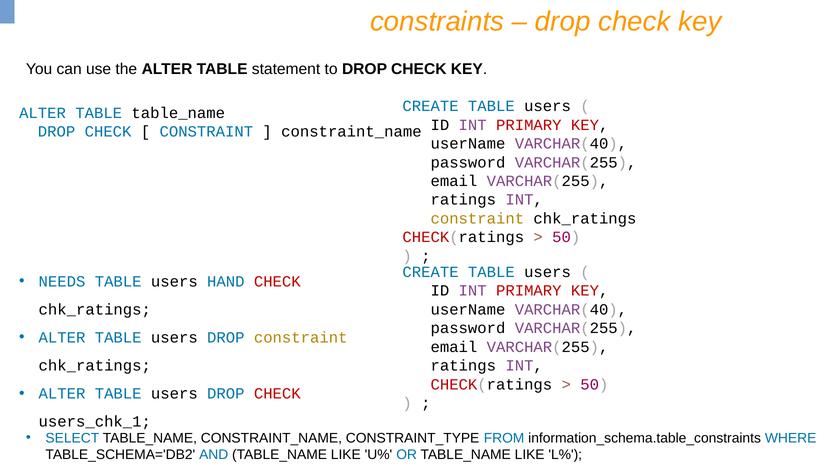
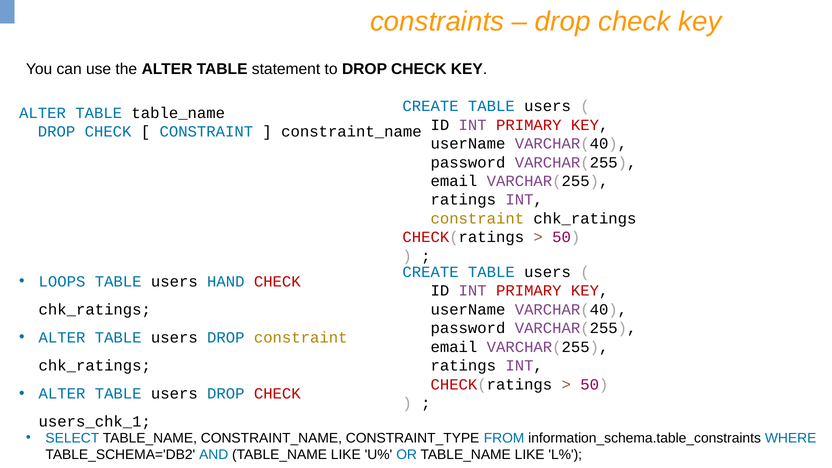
NEEDS: NEEDS -> LOOPS (62, 281)
